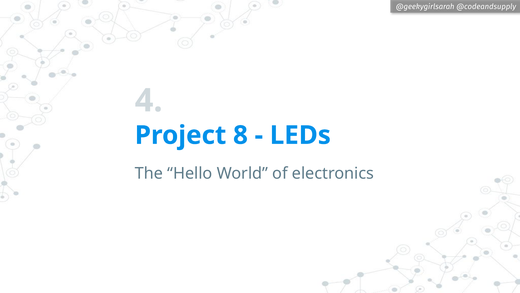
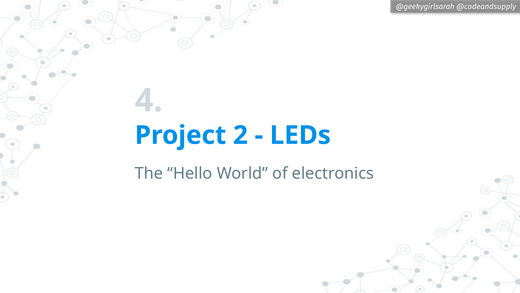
8: 8 -> 2 (240, 135)
